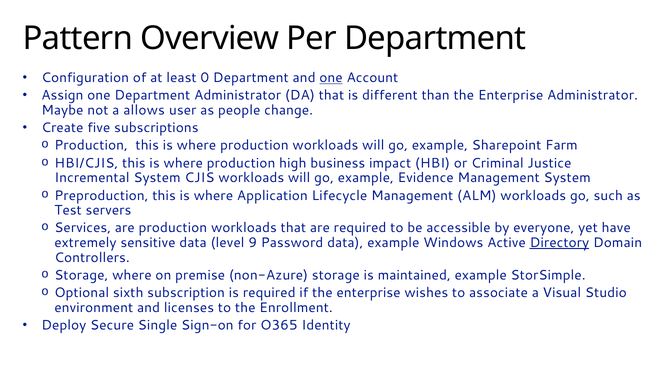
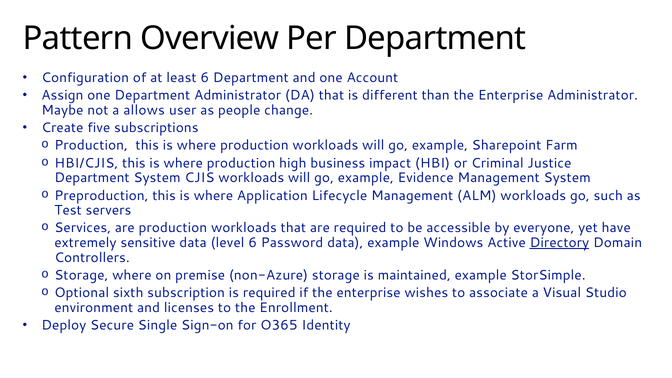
least 0: 0 -> 6 (205, 78)
one underline: present -> none (331, 78)
Incremental: Incremental -> Department (92, 178)
level 9: 9 -> 6 (253, 243)
